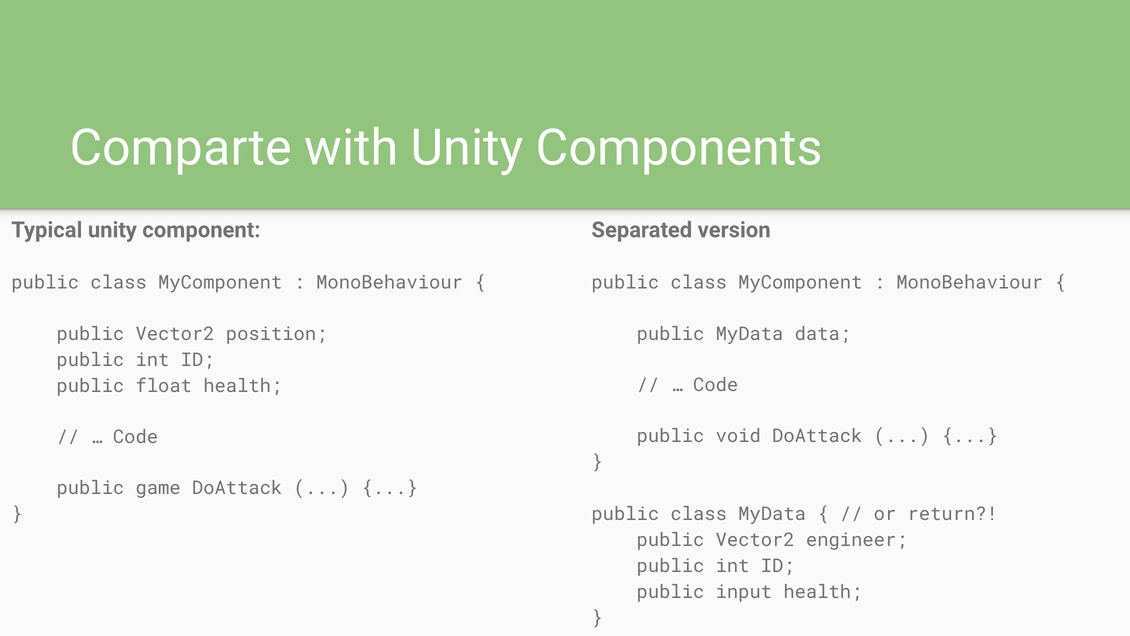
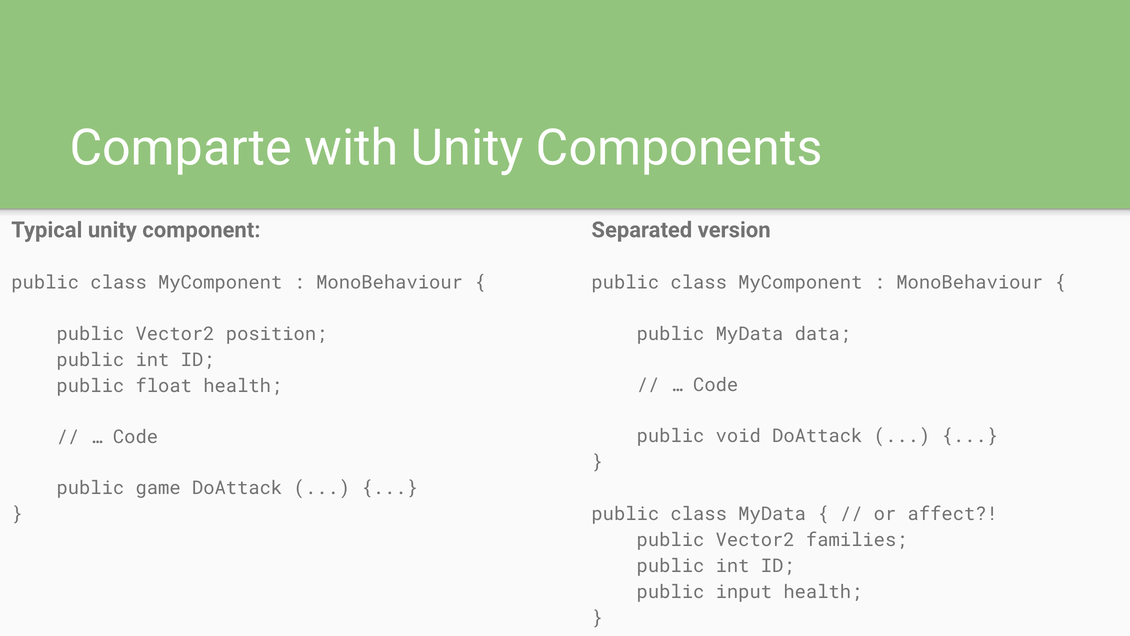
return: return -> affect (953, 514)
engineer: engineer -> families (857, 540)
